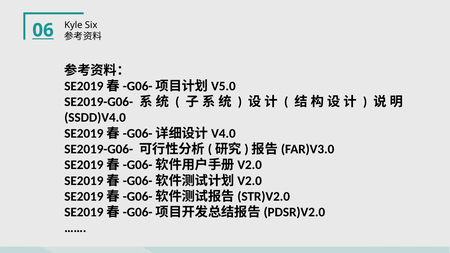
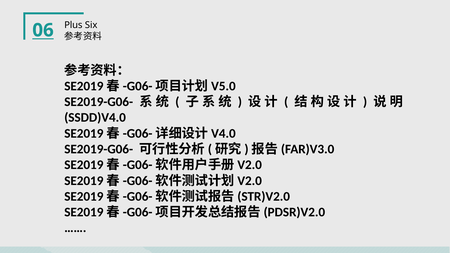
Kyle: Kyle -> Plus (73, 25)
